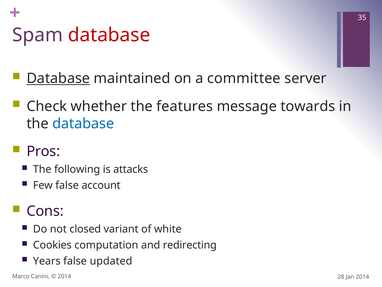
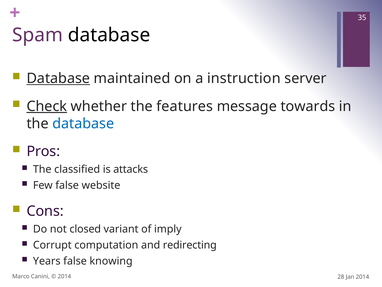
database colour: red -> black (109, 35)
committee: committee -> instruction (244, 78)
Check underline: none -> present (47, 106)
following: following -> classified (77, 169)
account: account -> website (101, 185)
white: white -> imply (168, 229)
Cookies: Cookies -> Corrupt (52, 245)
updated: updated -> knowing (111, 261)
